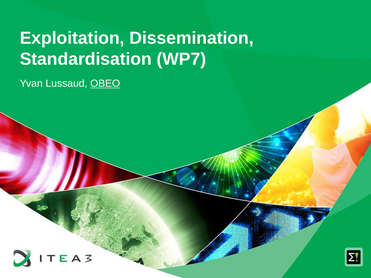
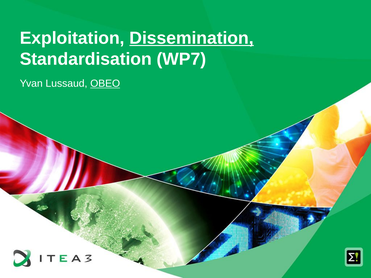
Dissemination underline: none -> present (192, 38)
